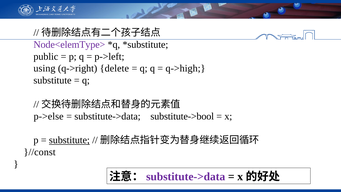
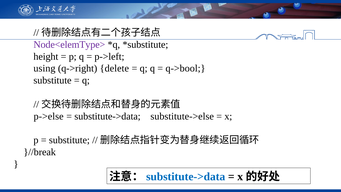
public: public -> height (46, 56)
q->high: q->high -> q->bool (185, 68)
substitute->bool: substitute->bool -> substitute->else (182, 116)
substitute underline: present -> none (69, 140)
}//const: }//const -> }//break (40, 152)
substitute->data colour: purple -> blue (186, 176)
